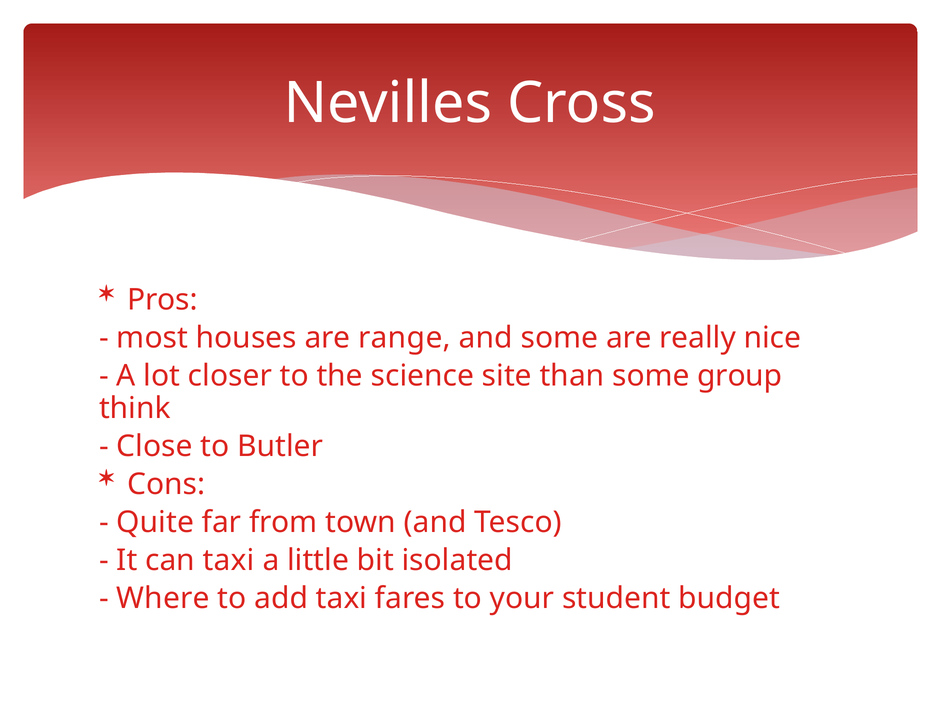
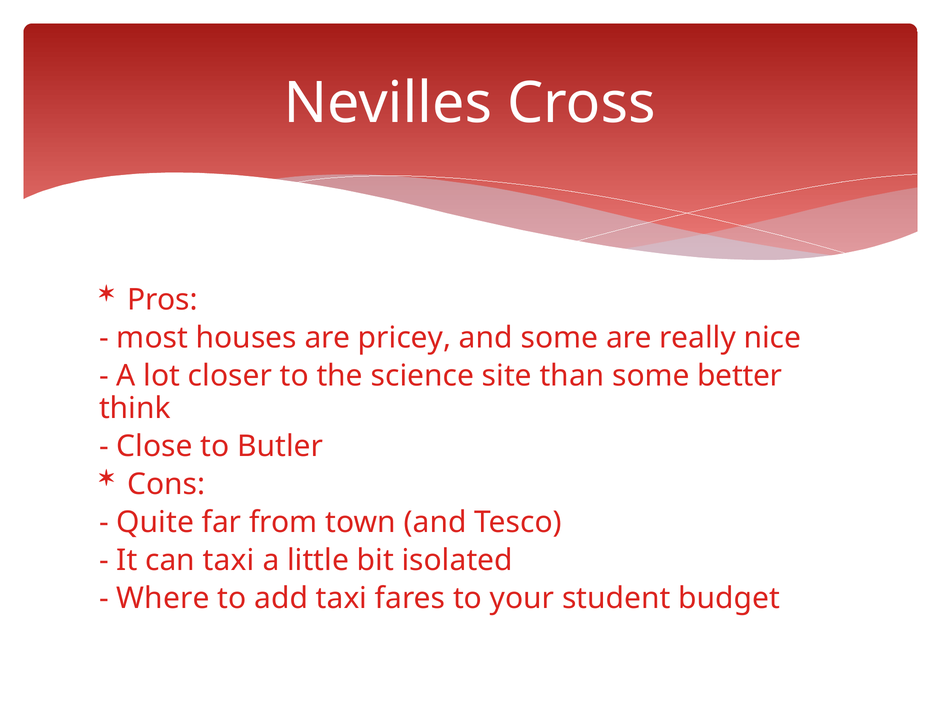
range: range -> pricey (405, 338)
group: group -> better (740, 376)
